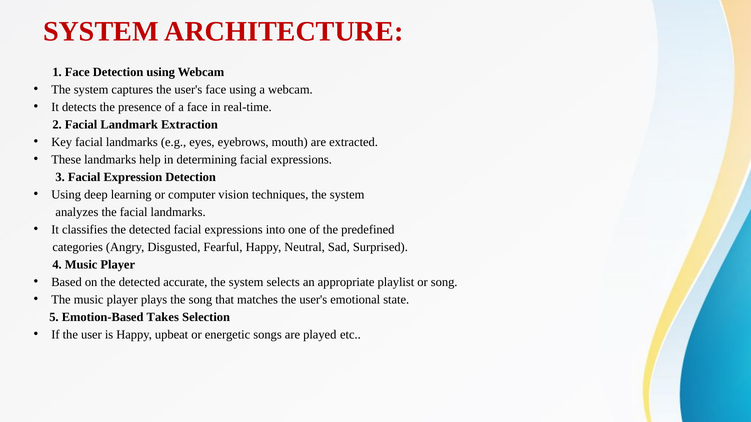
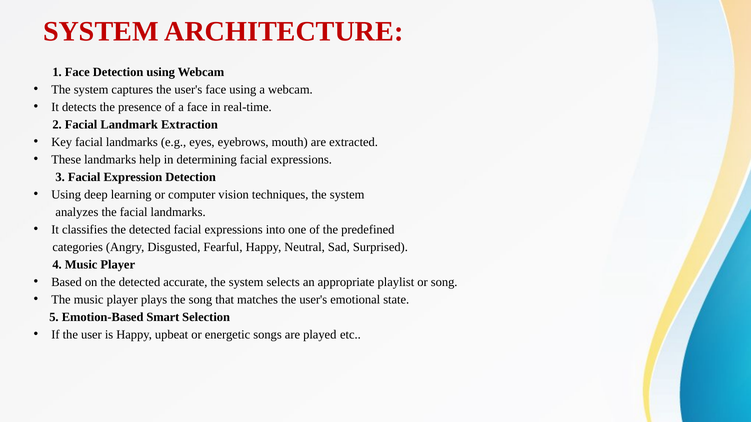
Takes: Takes -> Smart (163, 317)
